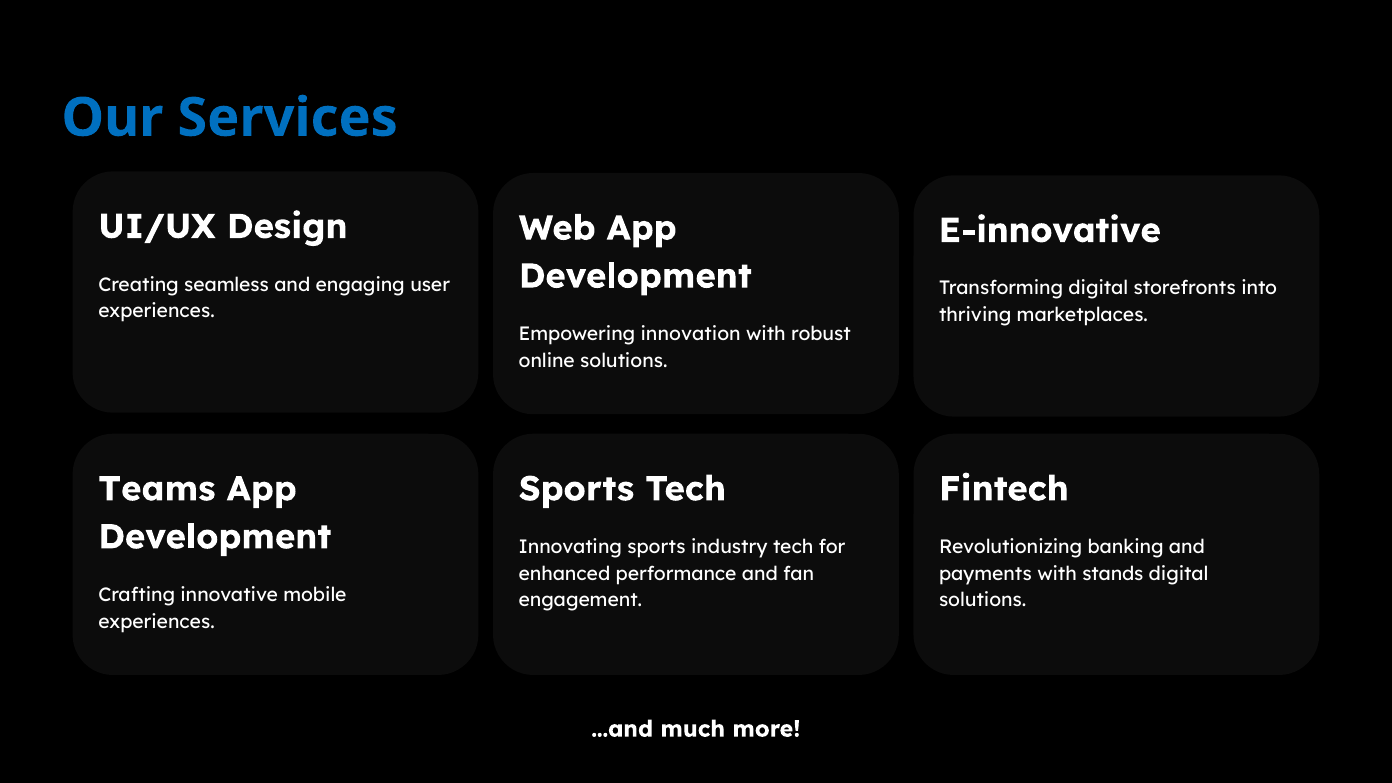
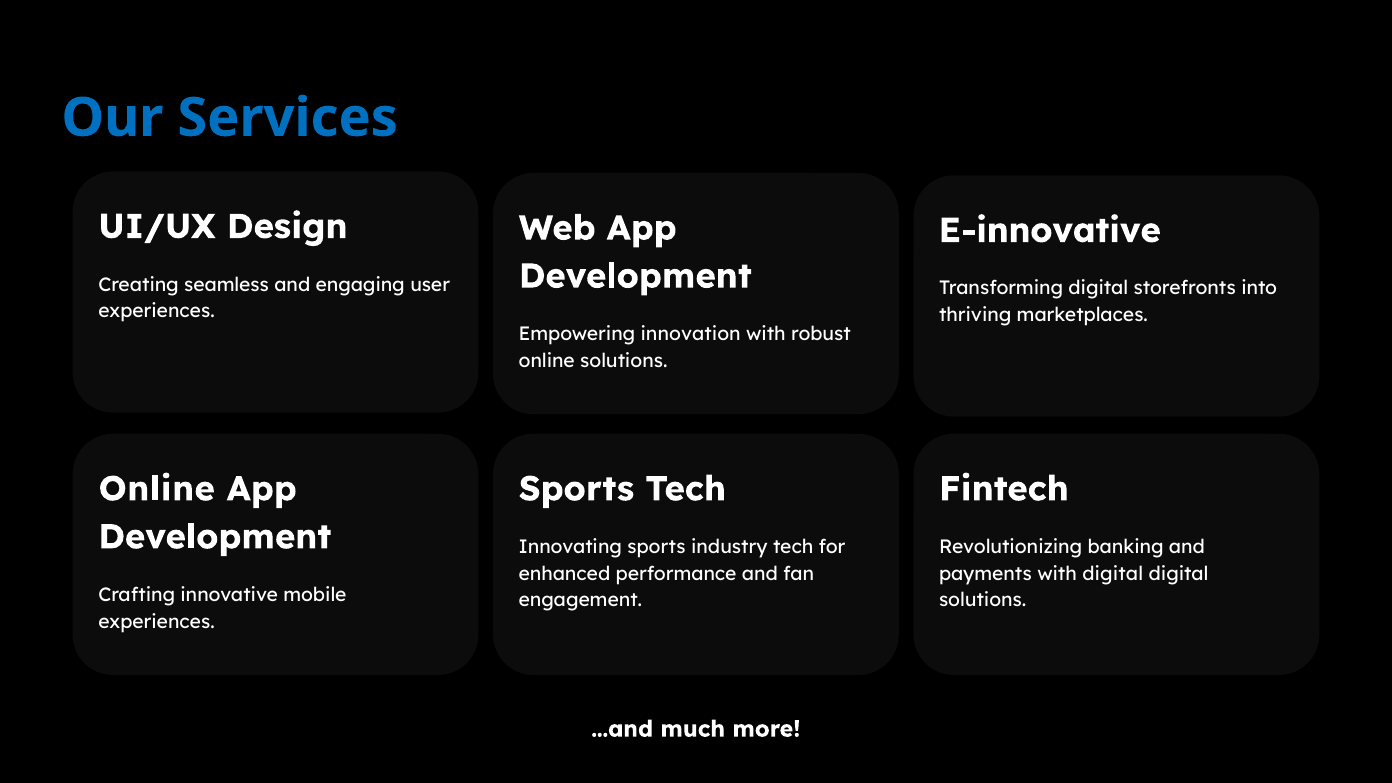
Teams: Teams -> Online (157, 489)
with stands: stands -> digital (1113, 574)
